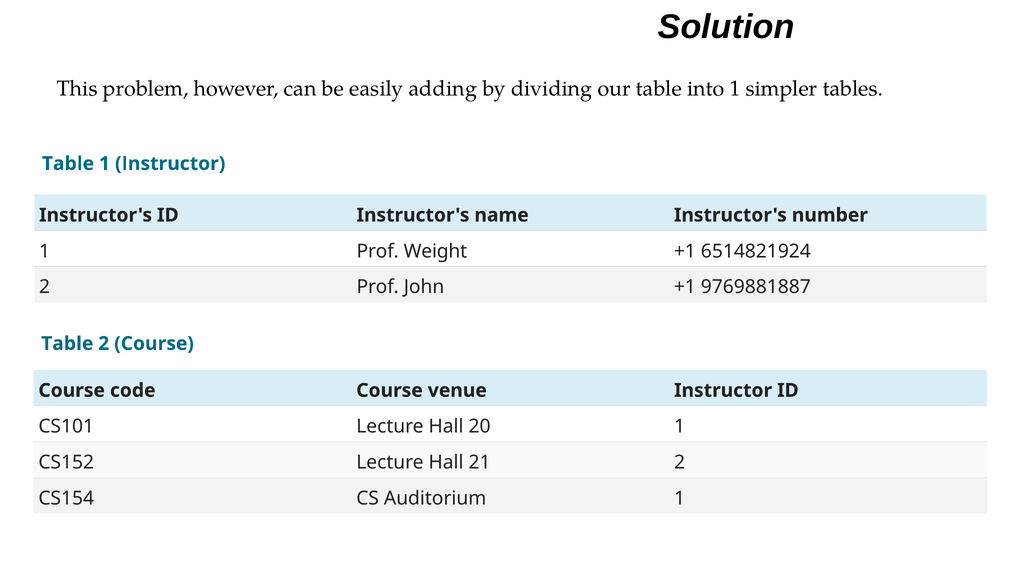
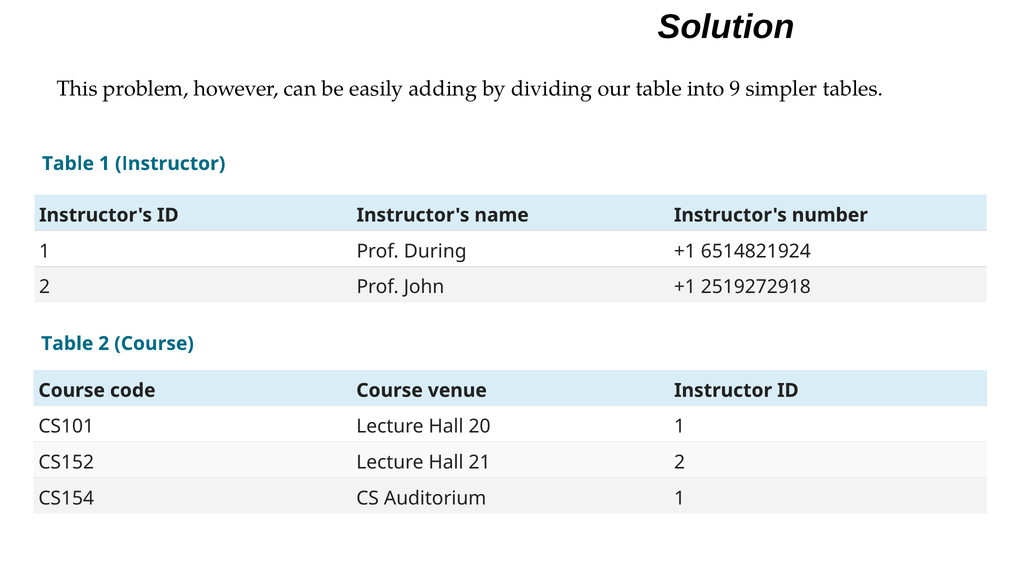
into 1: 1 -> 9 (735, 89)
Weight: Weight -> During (435, 251)
9769881887: 9769881887 -> 2519272918 (756, 287)
